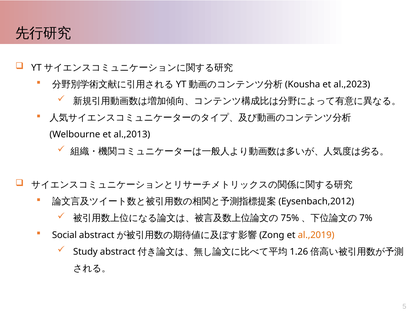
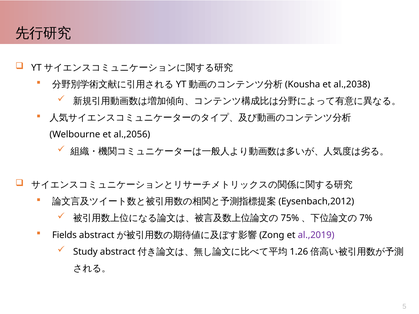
al.,2023: al.,2023 -> al.,2038 (352, 84)
al.,2013: al.,2013 -> al.,2056 (132, 135)
Social: Social -> Fields (64, 235)
al.,2019 colour: orange -> purple (316, 235)
